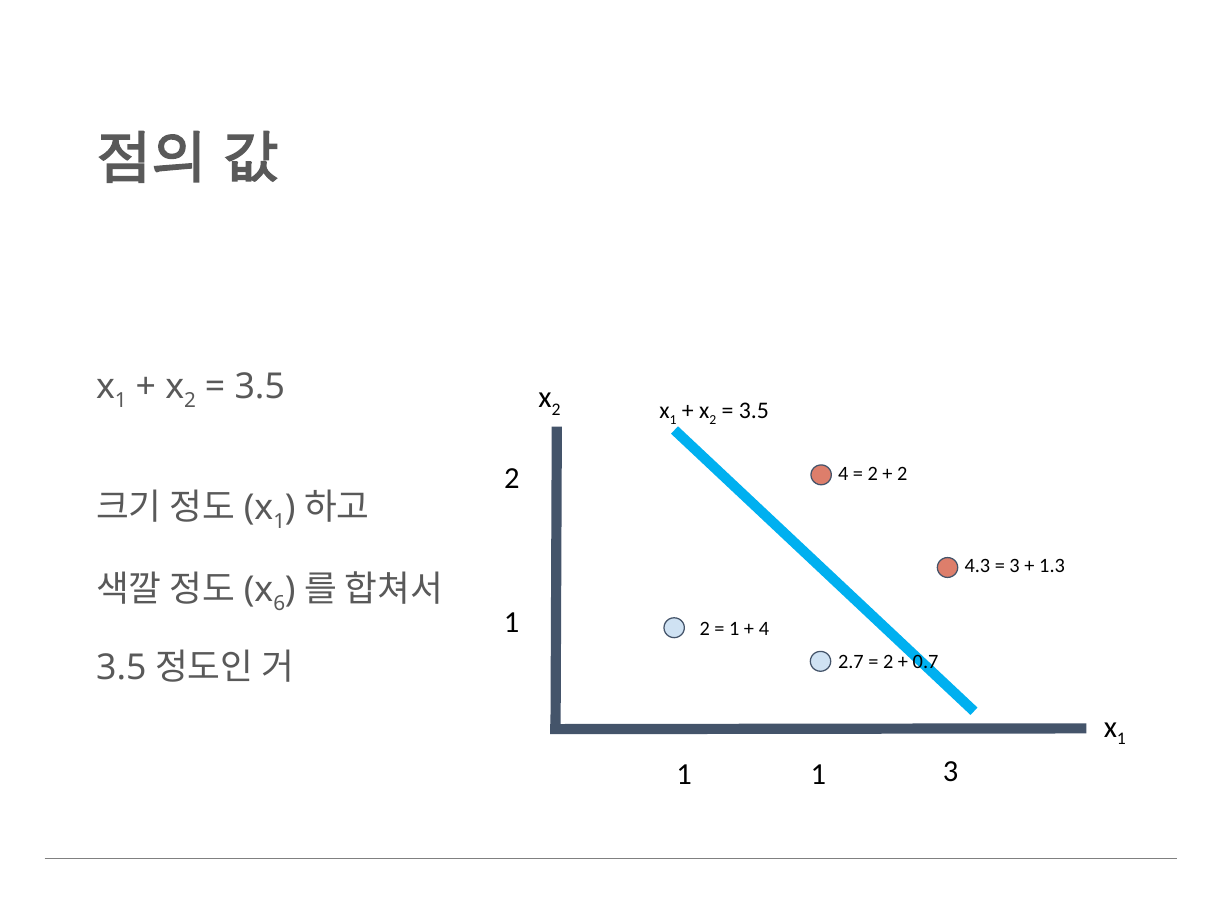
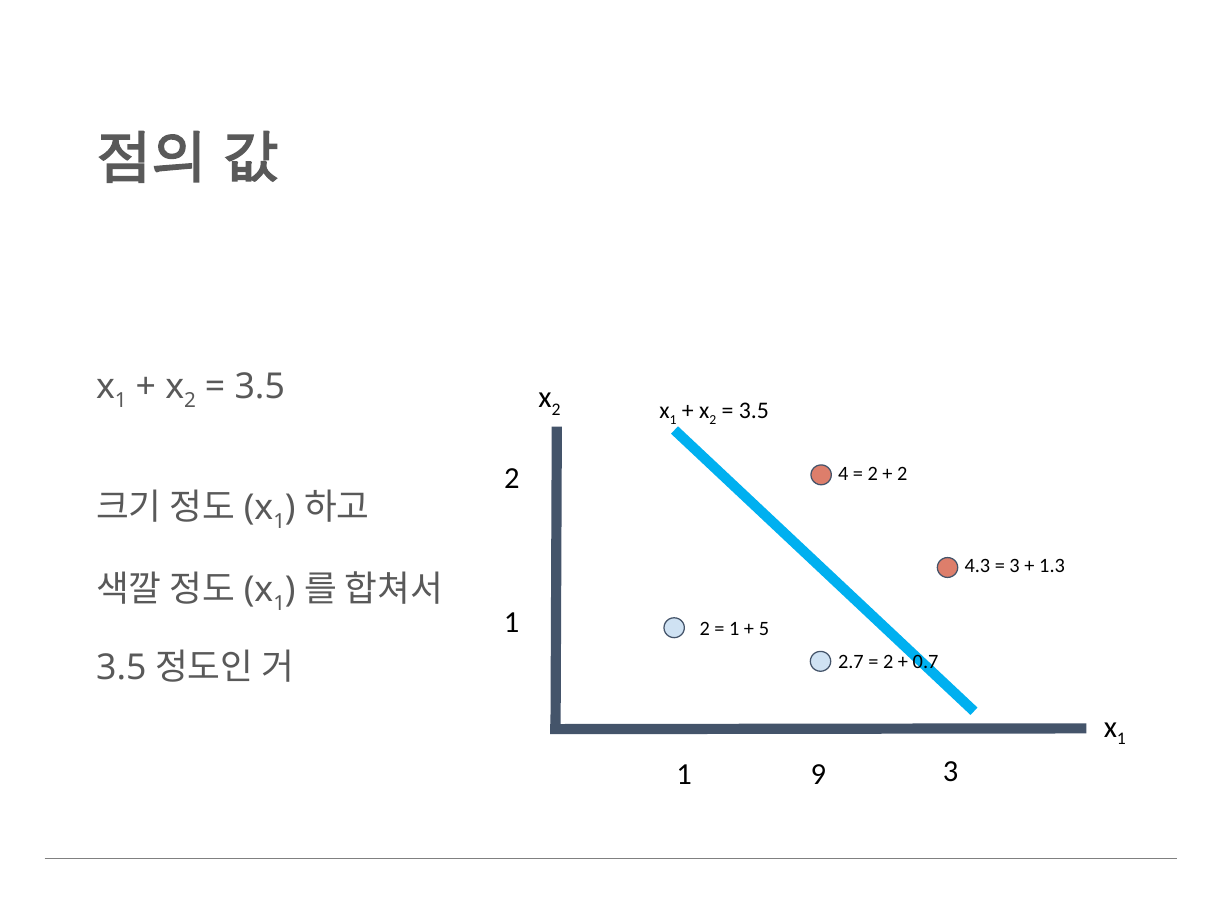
6: 6 -> 1 (279, 603)
4: 4 -> 5 (764, 629)
1 1: 1 -> 9 (818, 774)
